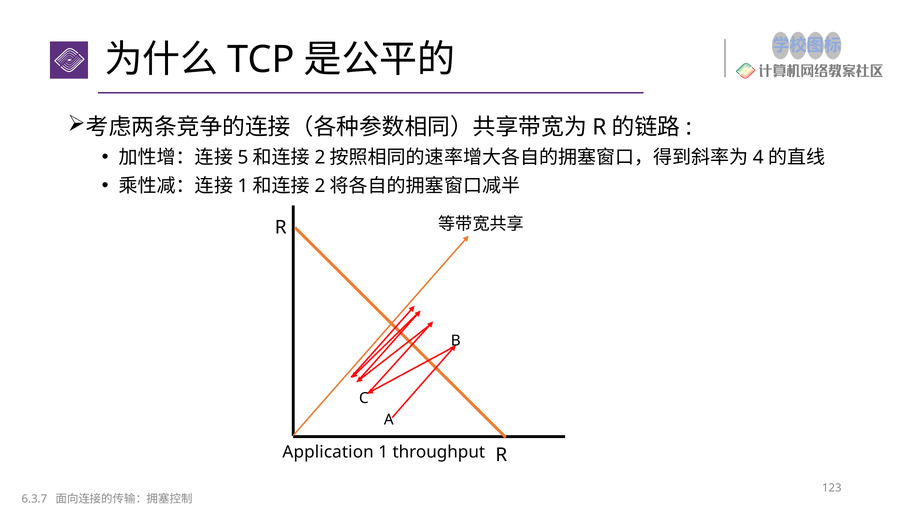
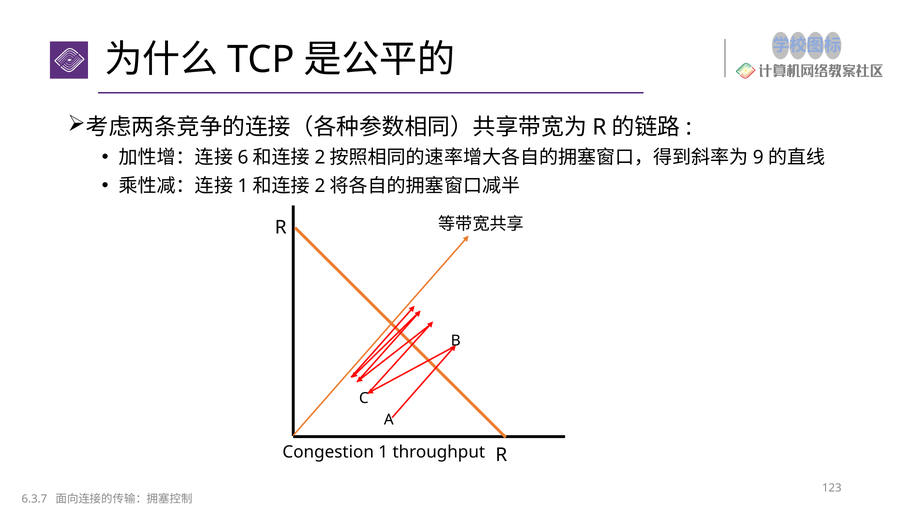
5: 5 -> 6 (243, 158)
4: 4 -> 9 (758, 158)
Application: Application -> Congestion (328, 452)
